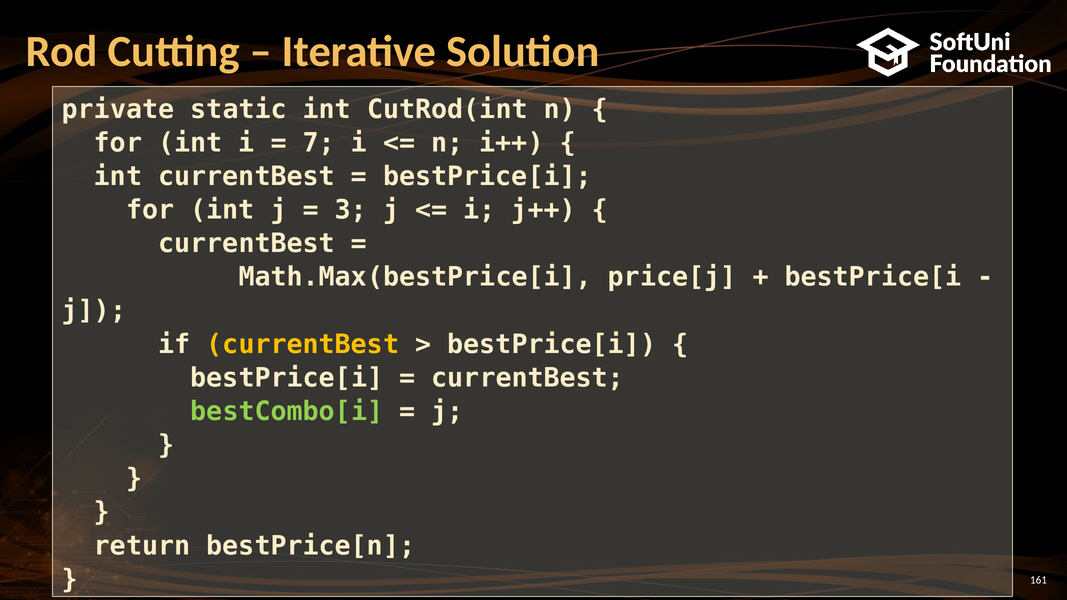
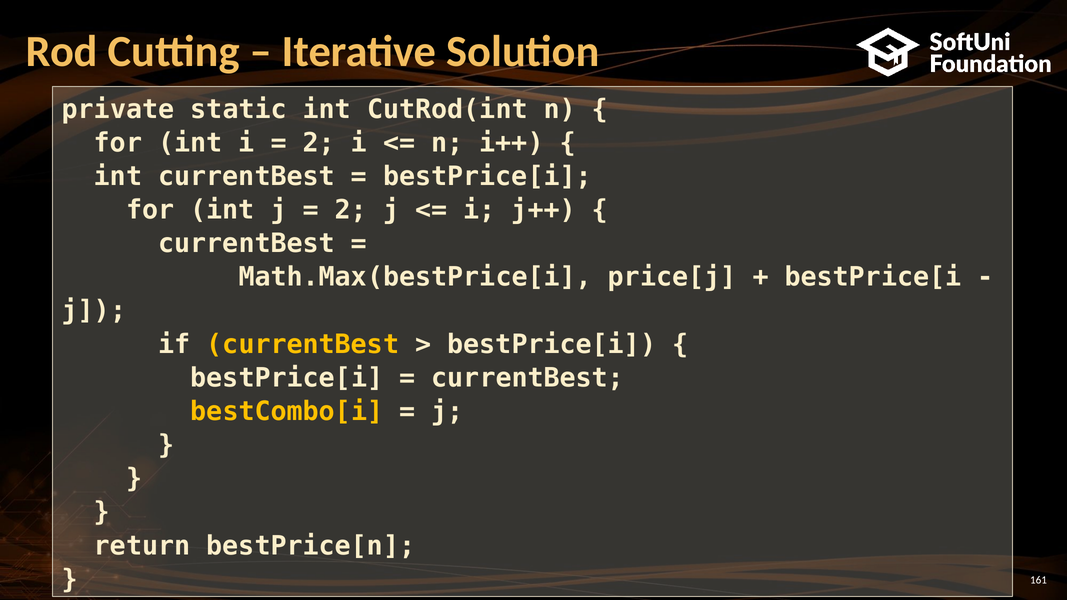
7: 7 -> 2 (319, 143)
3: 3 -> 2 (351, 210)
bestCombo[i colour: light green -> yellow (287, 412)
